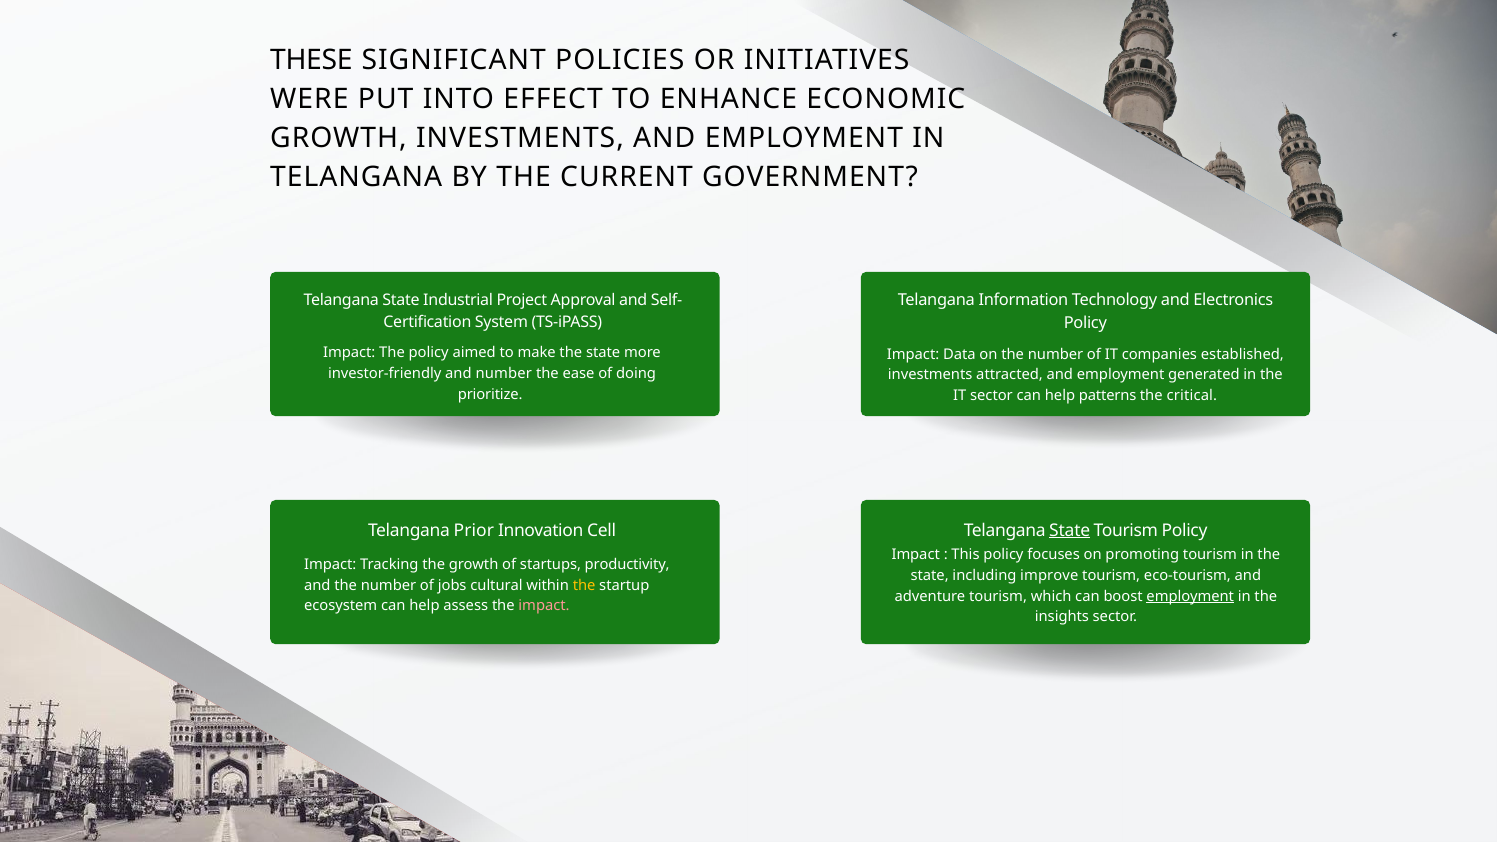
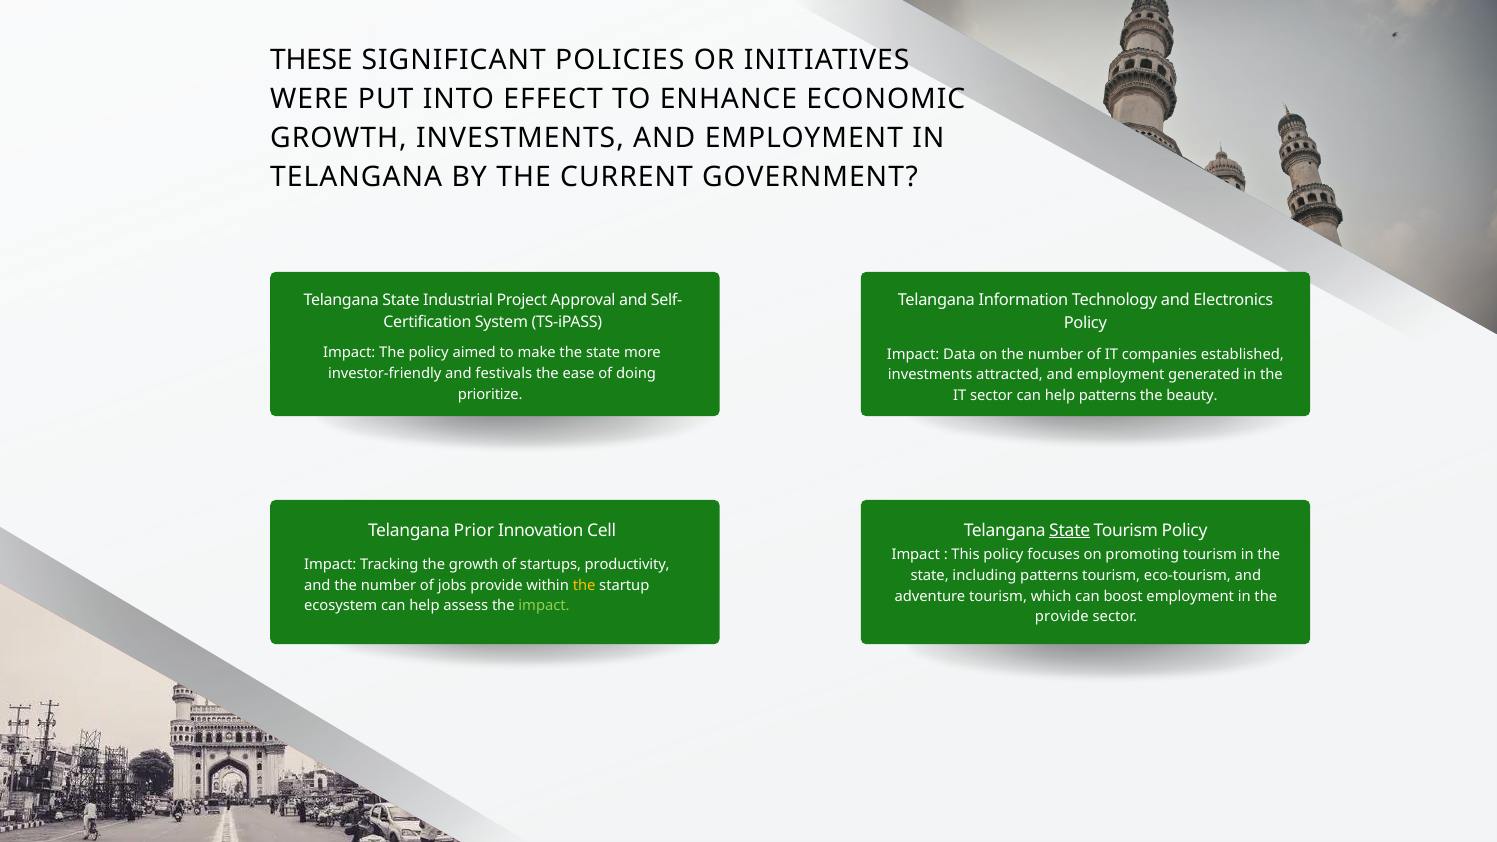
and number: number -> festivals (504, 374)
critical: critical -> beauty (1192, 396)
including improve: improve -> patterns (1049, 576)
cultural: cultural -> provide (497, 585)
employment underline: present -> none (1190, 596)
impact colour: pink -> light green (544, 606)
insights: insights -> provide (1062, 617)
